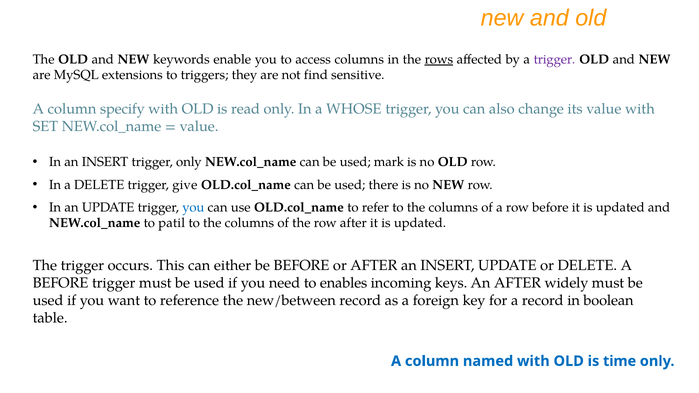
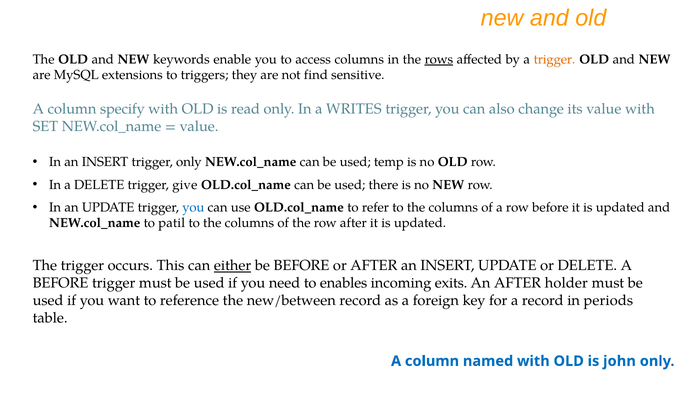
trigger colour: purple -> orange (554, 59)
WHOSE: WHOSE -> WRITES (354, 109)
mark: mark -> temp (389, 162)
either underline: none -> present (233, 266)
keys: keys -> exits (451, 283)
widely: widely -> holder (566, 283)
boolean: boolean -> periods (608, 301)
time: time -> john (619, 361)
